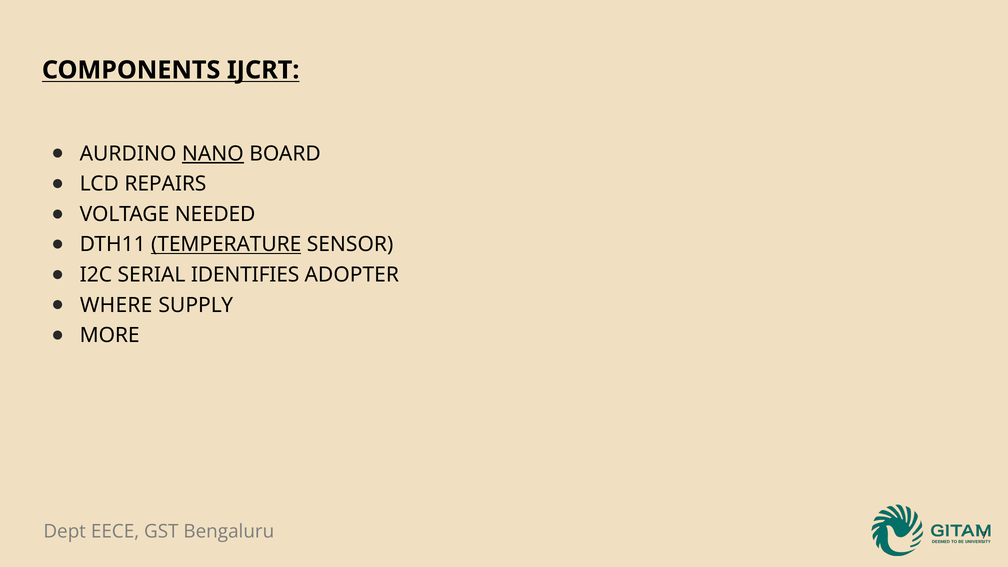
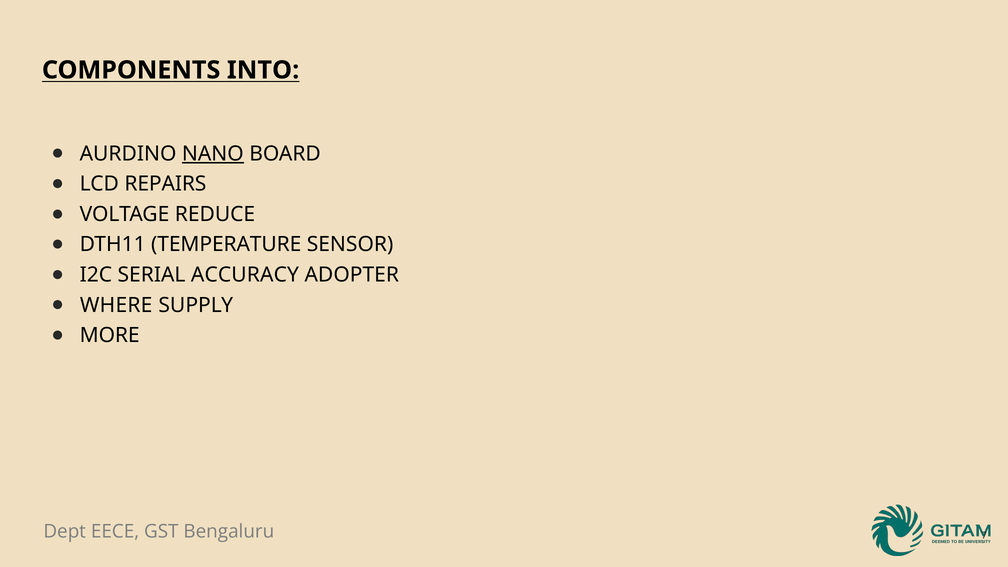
IJCRT: IJCRT -> INTO (263, 70)
NEEDED: NEEDED -> REDUCE (215, 214)
TEMPERATURE underline: present -> none (226, 245)
IDENTIFIES: IDENTIFIES -> ACCURACY (245, 275)
